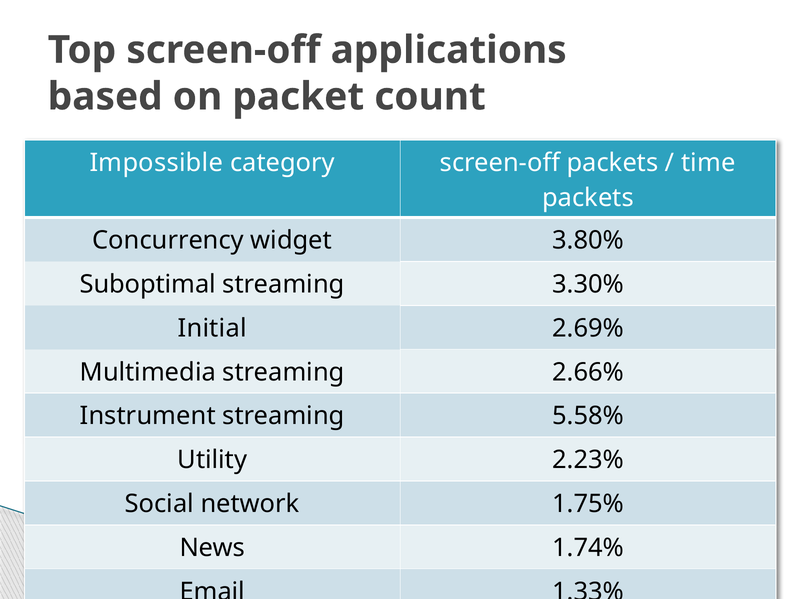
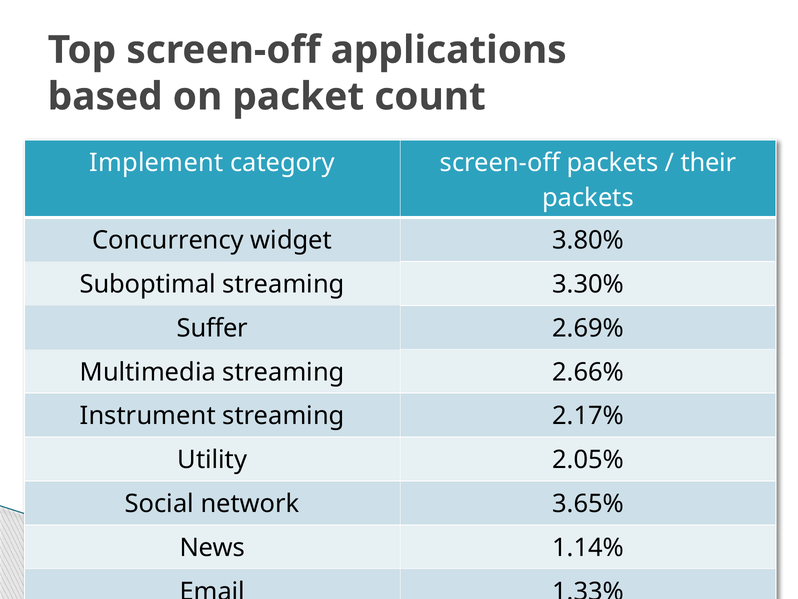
Impossible: Impossible -> Implement (156, 163)
time: time -> their (709, 163)
Initial: Initial -> Suffer (212, 328)
5.58%: 5.58% -> 2.17% (588, 416)
2.23%: 2.23% -> 2.05% (588, 460)
1.75%: 1.75% -> 3.65% (588, 503)
1.74%: 1.74% -> 1.14% (588, 547)
